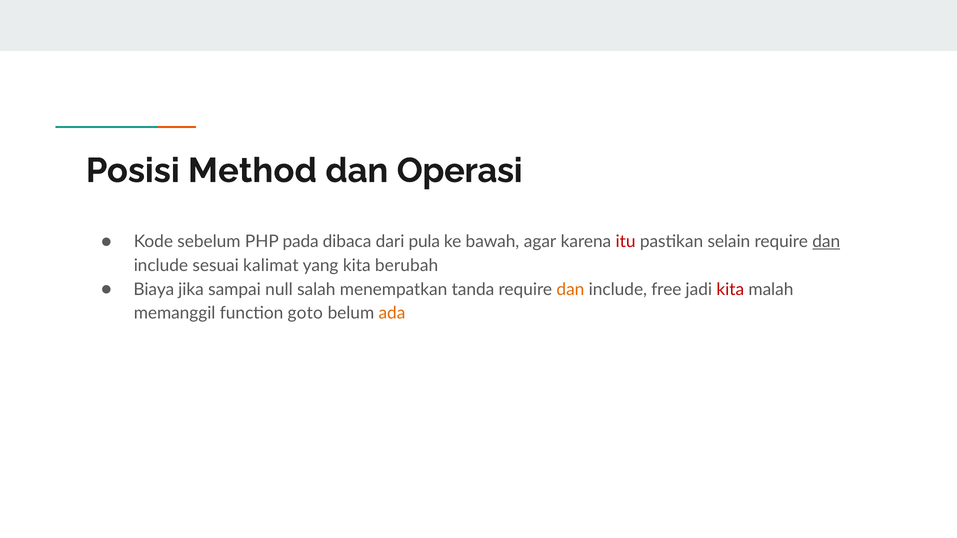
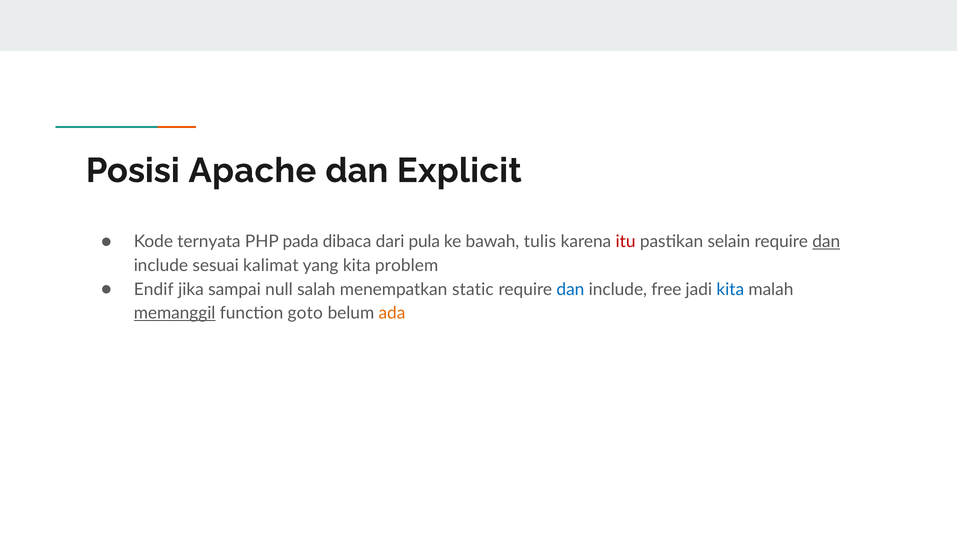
Method: Method -> Apache (252, 171)
Operasi: Operasi -> Explicit (459, 171)
sebelum: sebelum -> ternyata (209, 242)
agar: agar -> tulis (540, 242)
berubah: berubah -> problem (407, 266)
Biaya: Biaya -> Endif (154, 290)
tanda: tanda -> static (473, 290)
dan colour: orange -> blue (570, 290)
kita colour: red -> blue (730, 290)
memanggil underline: none -> present (175, 313)
